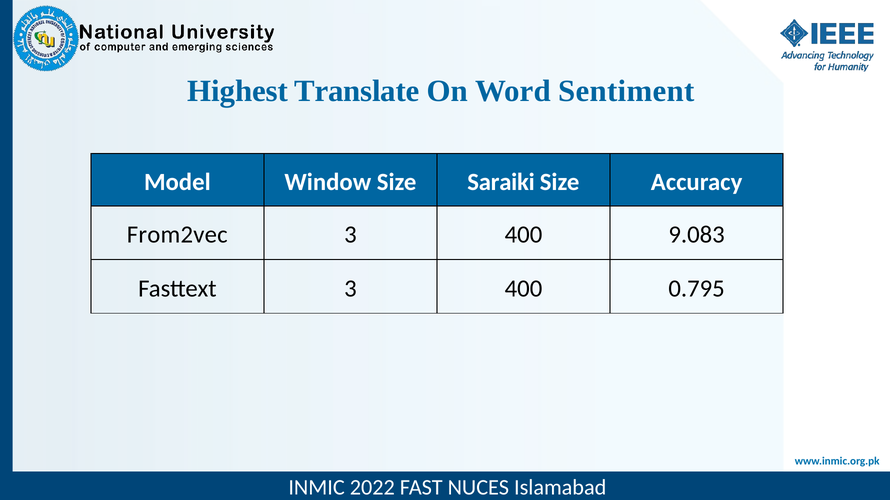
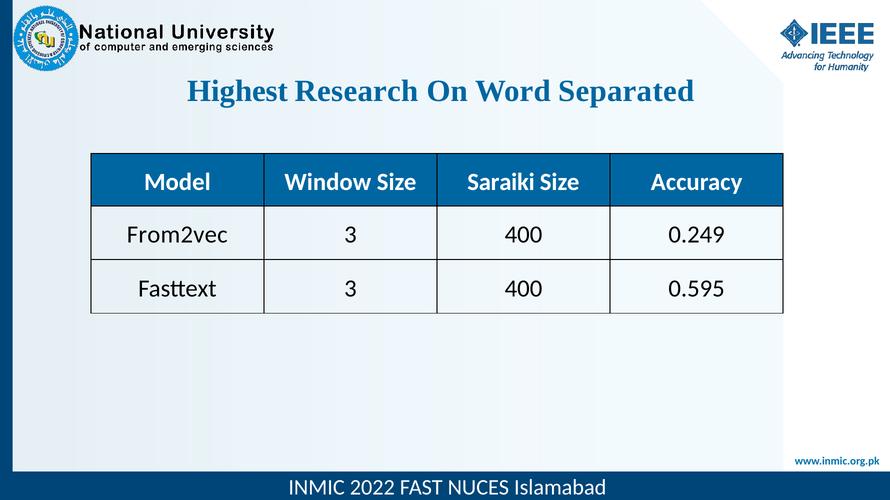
Translate: Translate -> Research (357, 91)
Sentiment: Sentiment -> Separated (626, 91)
9.083: 9.083 -> 0.249 (697, 235)
0.795: 0.795 -> 0.595 (697, 289)
